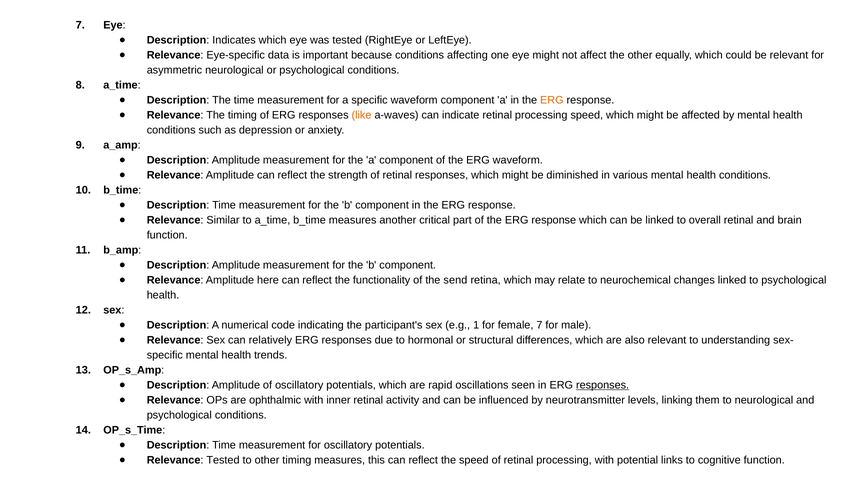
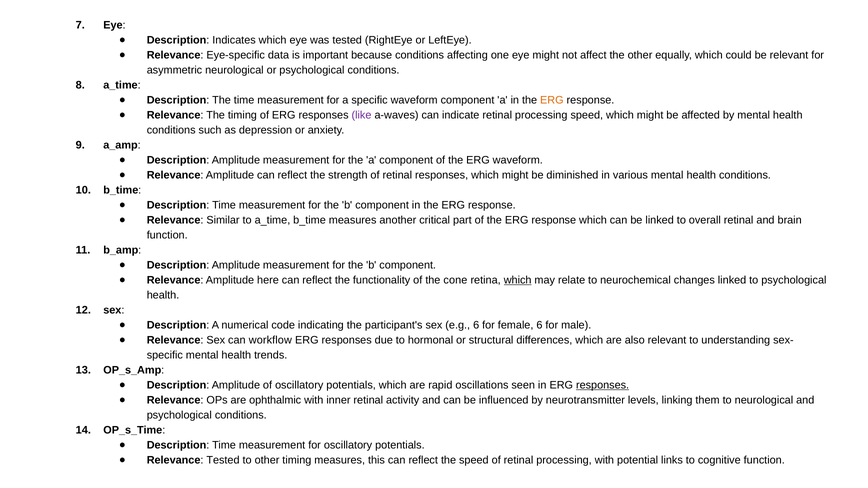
like colour: orange -> purple (362, 115)
send: send -> cone (455, 280)
which underline: none -> present (518, 280)
e.g 1: 1 -> 6 (476, 325)
female 7: 7 -> 6 (539, 325)
relatively: relatively -> workflow (270, 340)
